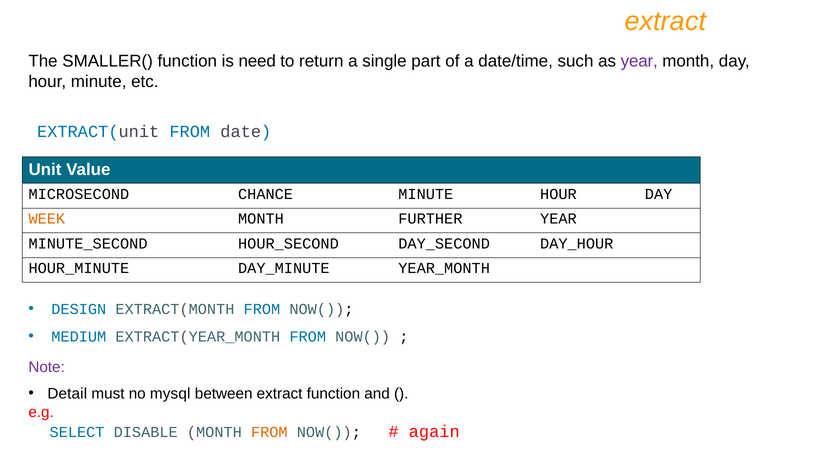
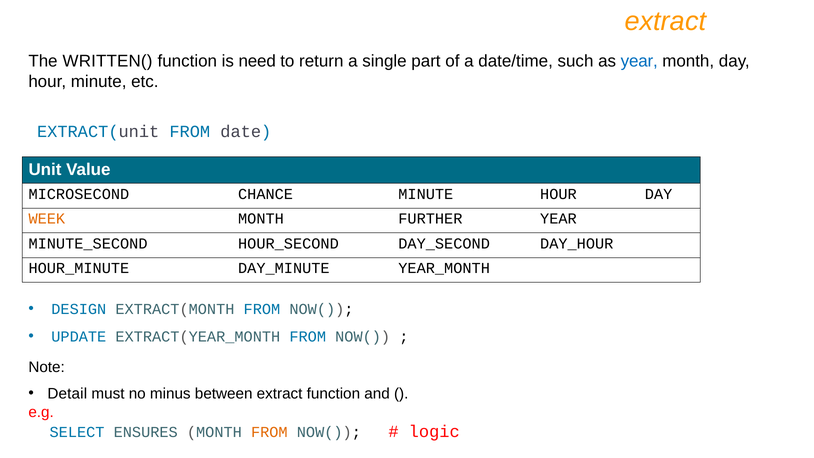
SMALLER(: SMALLER( -> WRITTEN( (108, 61)
year colour: purple -> blue (639, 61)
MEDIUM: MEDIUM -> UPDATE (79, 336)
Note colour: purple -> black (47, 367)
mysql: mysql -> minus (170, 394)
DISABLE: DISABLE -> ENSURES (146, 432)
again: again -> logic (434, 431)
